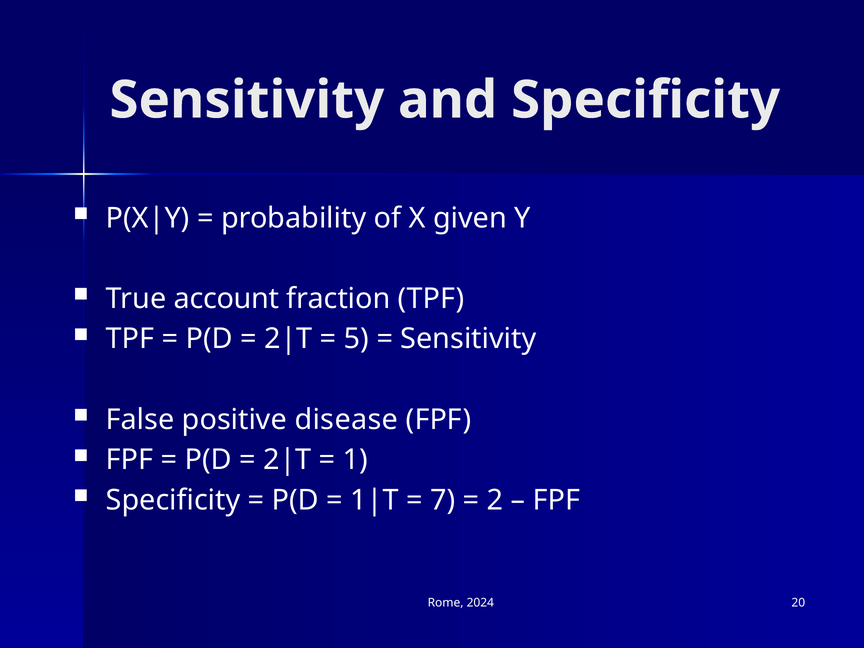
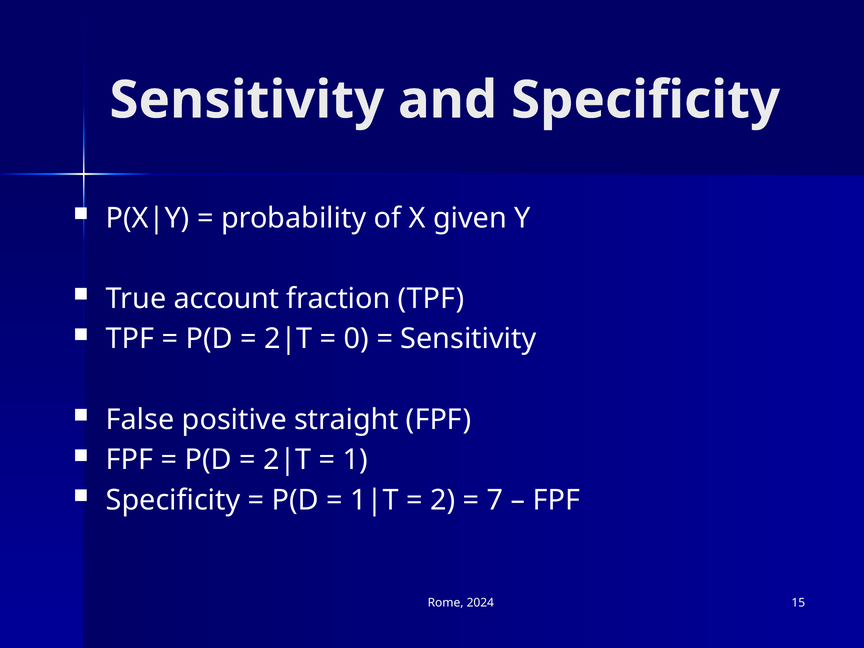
5: 5 -> 0 (357, 339)
disease: disease -> straight (347, 420)
7: 7 -> 2 (443, 500)
2: 2 -> 7 (495, 500)
20: 20 -> 15 (798, 603)
